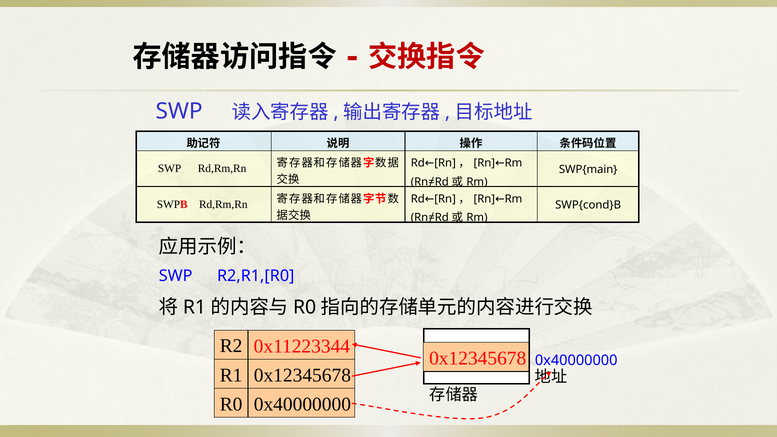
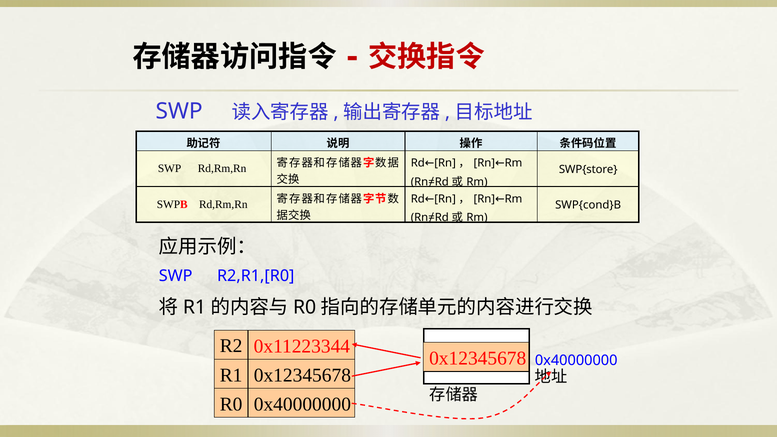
SWP{main: SWP{main -> SWP{store (588, 169)
